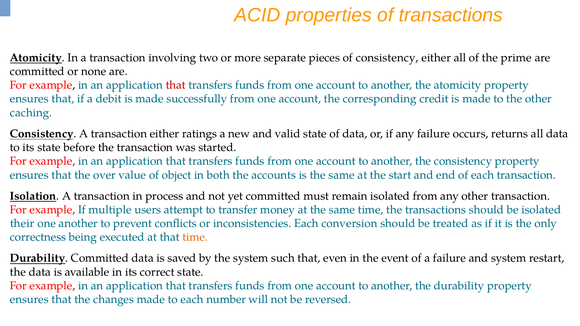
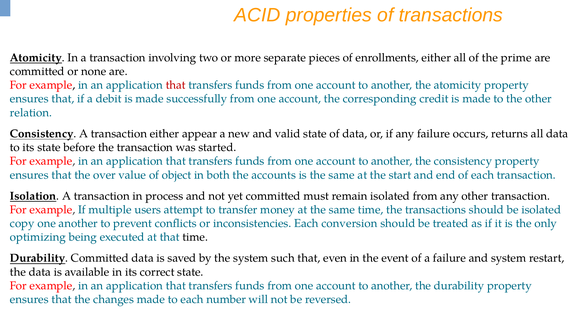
of consistency: consistency -> enrollments (387, 58)
caching: caching -> relation (31, 113)
ratings: ratings -> appear (199, 134)
their: their -> copy (22, 224)
correctness: correctness -> optimizing (38, 237)
time colour: orange -> black (195, 237)
